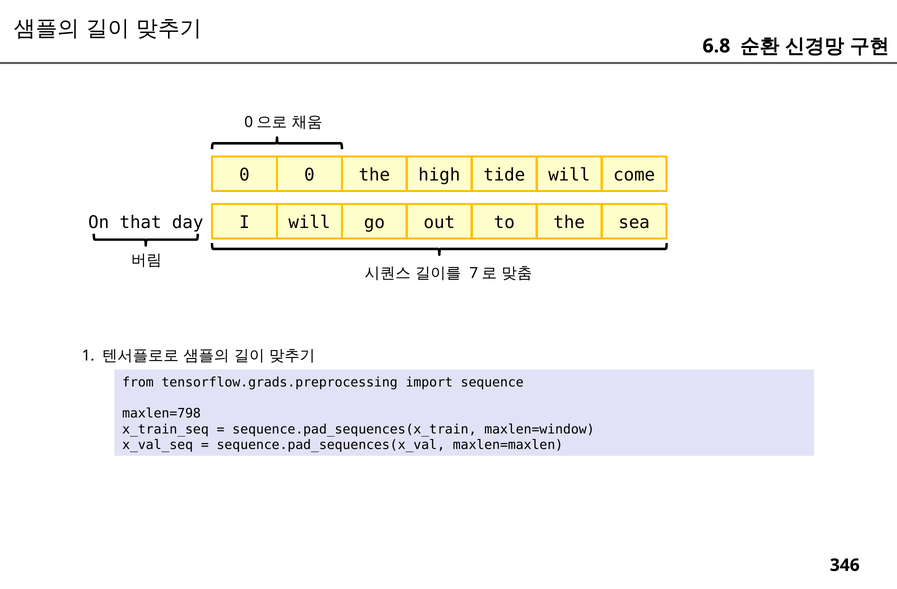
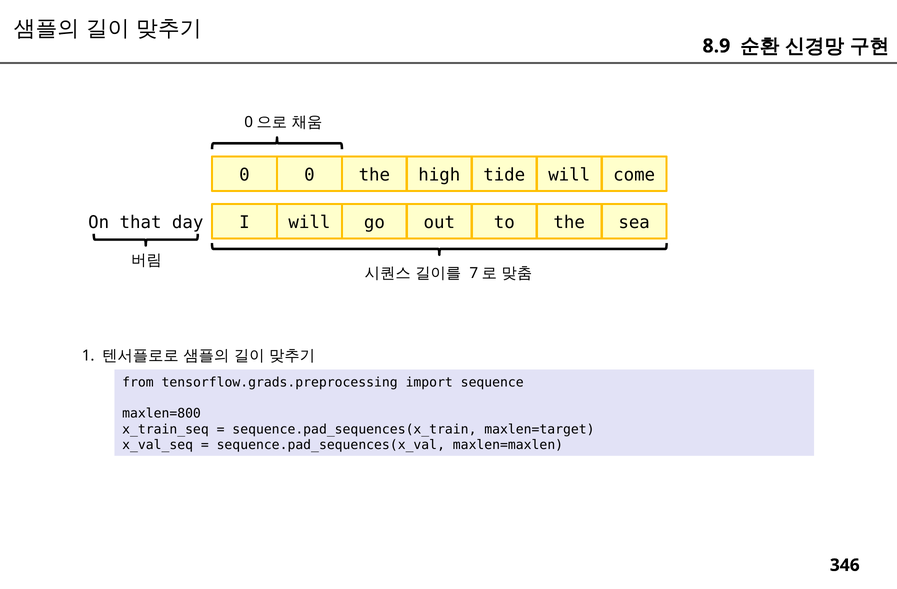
6.8: 6.8 -> 8.9 (716, 46)
maxlen=798: maxlen=798 -> maxlen=800 (162, 414)
maxlen=window: maxlen=window -> maxlen=target (539, 429)
